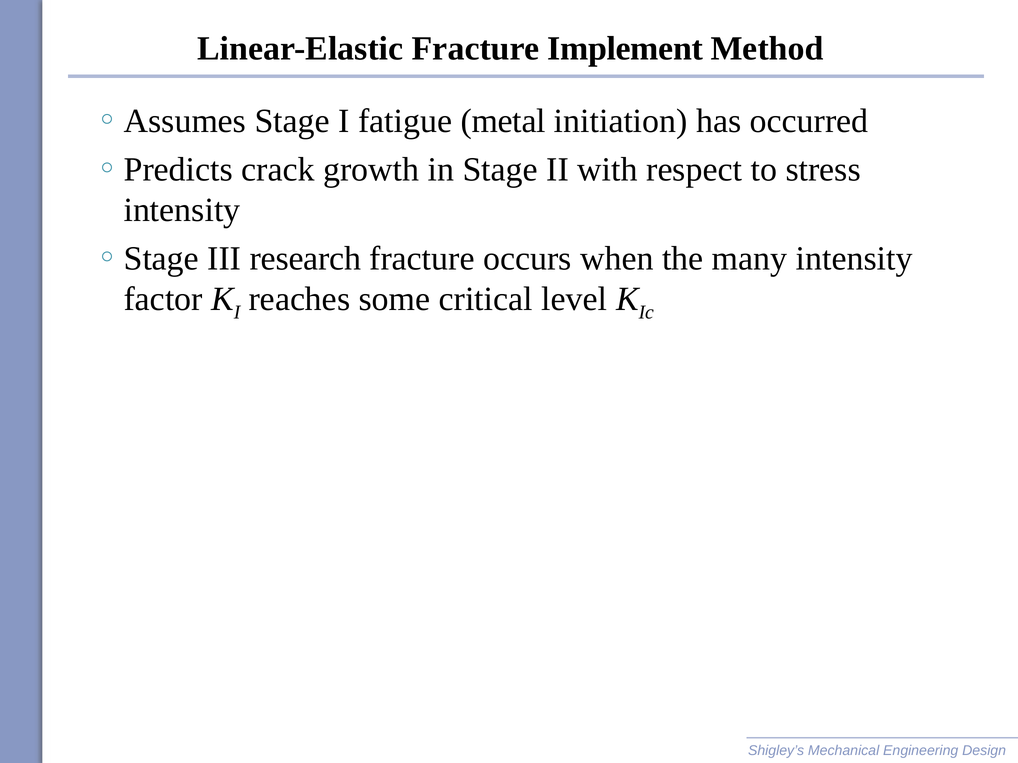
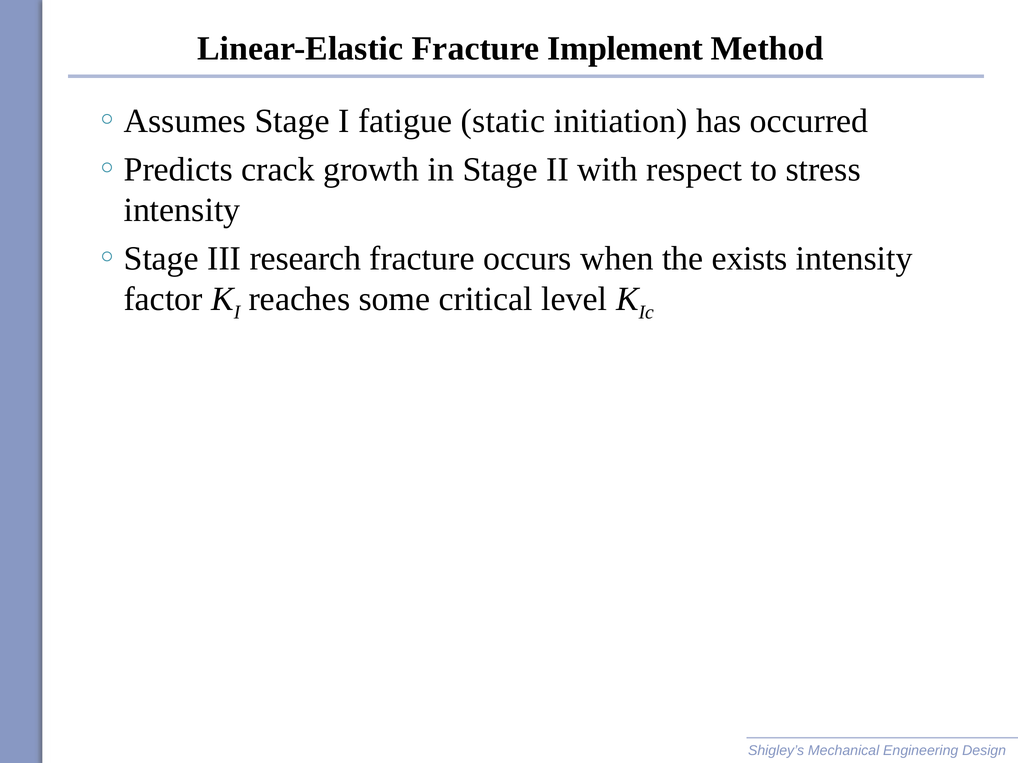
metal: metal -> static (503, 121)
many: many -> exists (750, 259)
